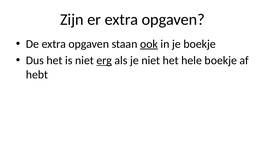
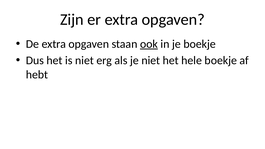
erg underline: present -> none (104, 60)
